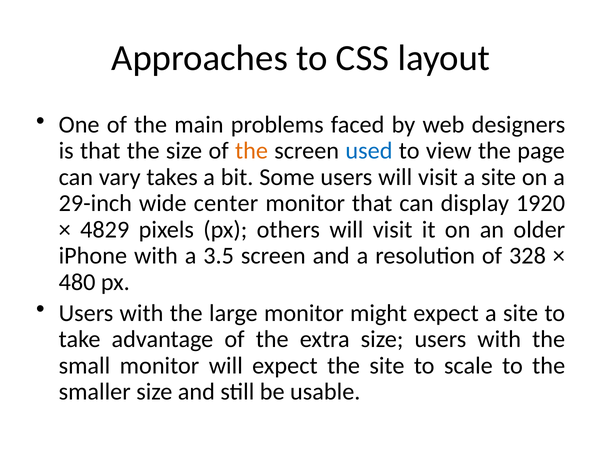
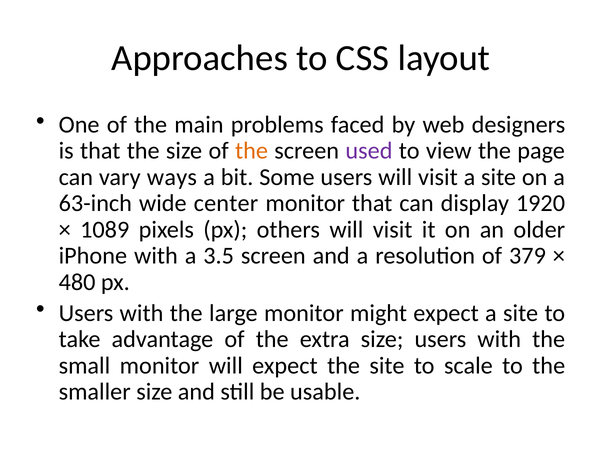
used colour: blue -> purple (369, 151)
takes: takes -> ways (172, 177)
29-inch: 29-inch -> 63-inch (95, 203)
4829: 4829 -> 1089 (105, 229)
328: 328 -> 379 (527, 256)
